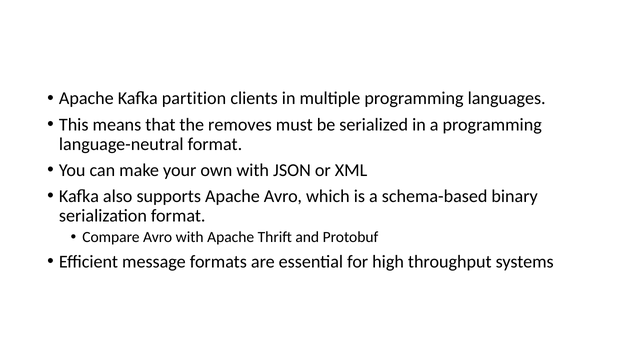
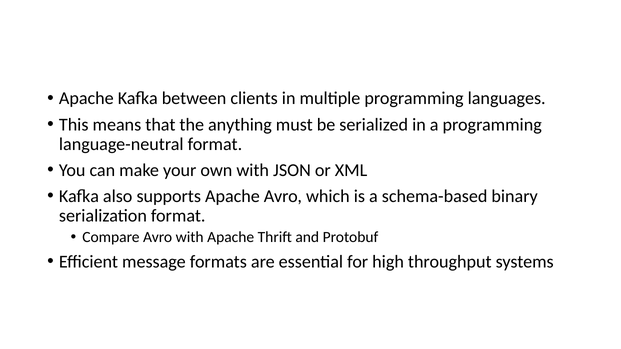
partition: partition -> between (194, 99)
removes: removes -> anything (240, 125)
